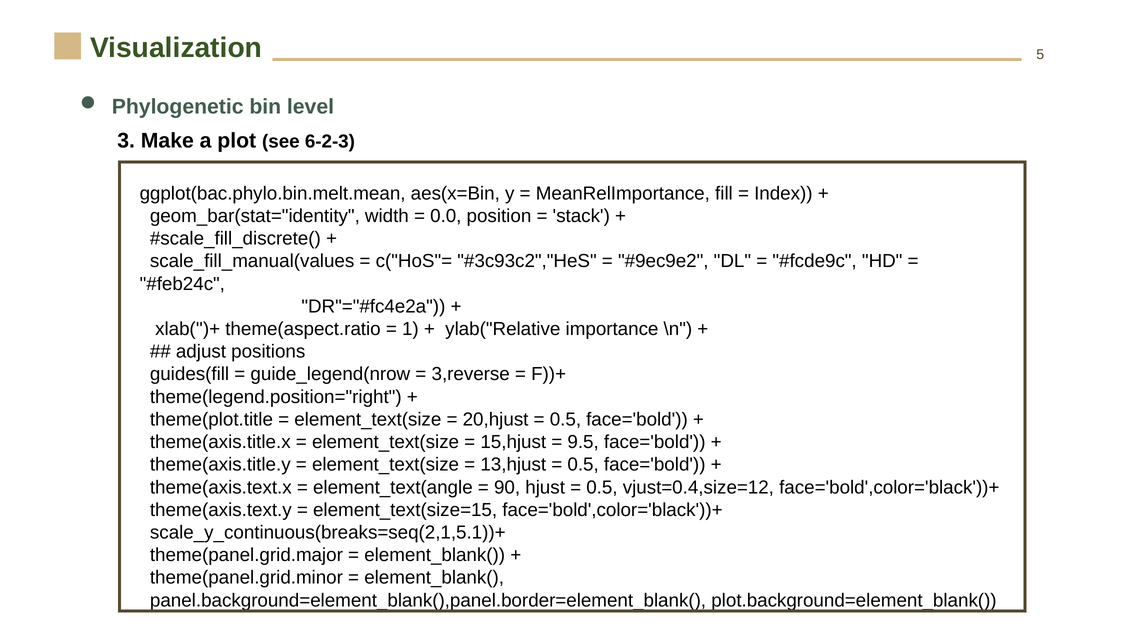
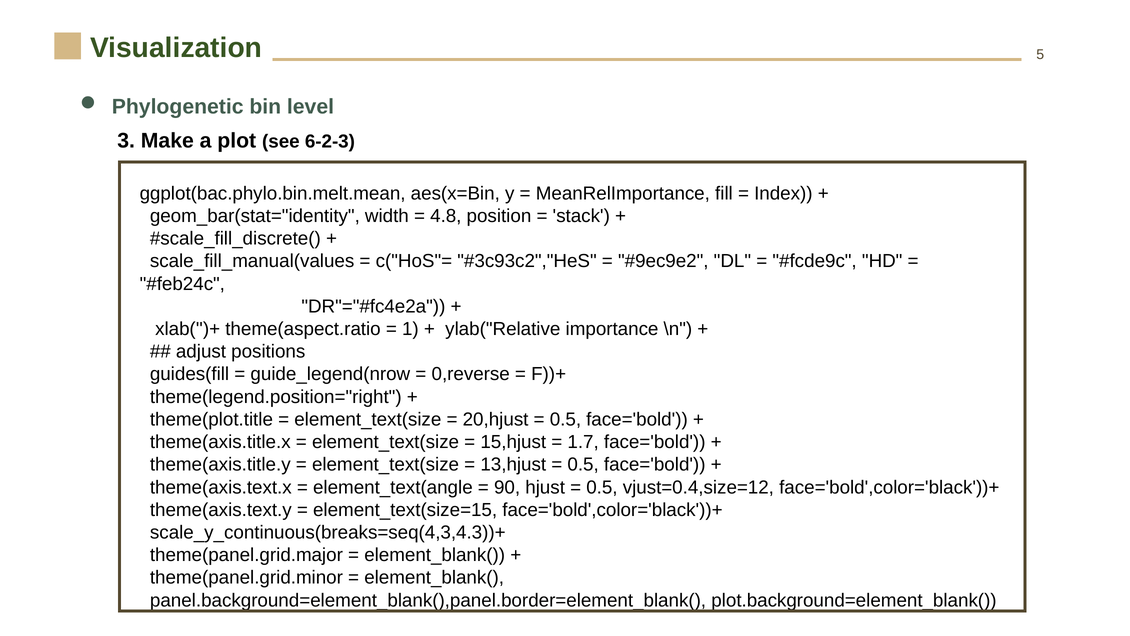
0.0: 0.0 -> 4.8 (446, 216)
3,reverse: 3,reverse -> 0,reverse (471, 374)
9.5: 9.5 -> 1.7 (583, 442)
scale_y_continuous(breaks=seq(2,1,5.1))+: scale_y_continuous(breaks=seq(2,1,5.1))+ -> scale_y_continuous(breaks=seq(4,3,4.3))+ (328, 532)
